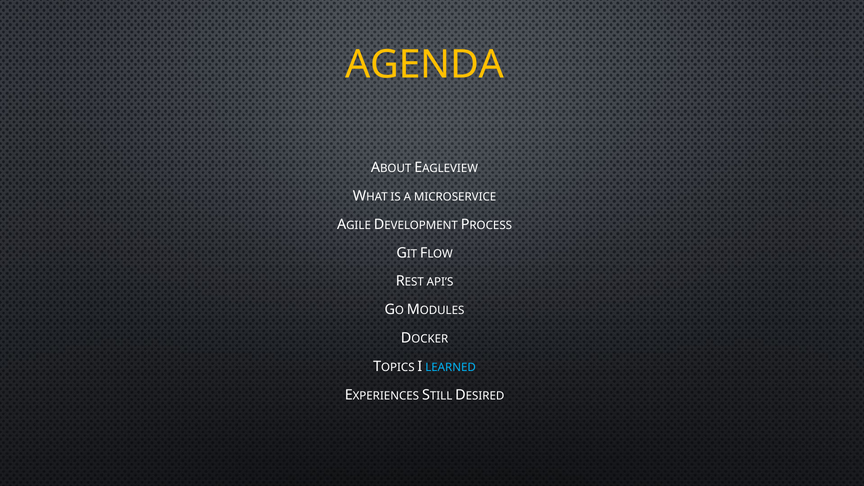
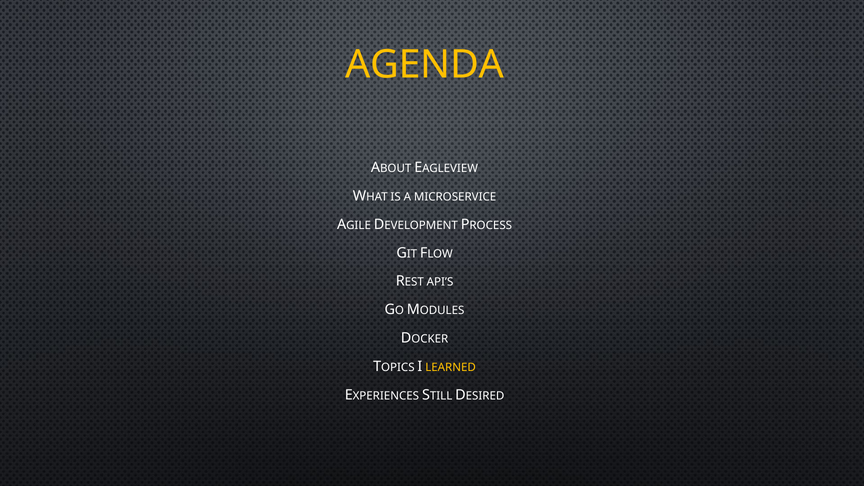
LEARNED colour: light blue -> yellow (451, 368)
